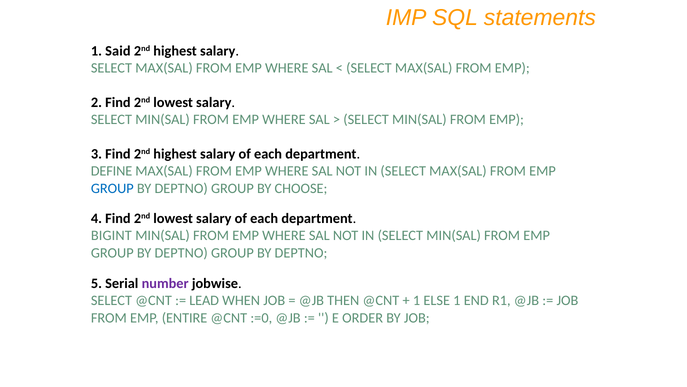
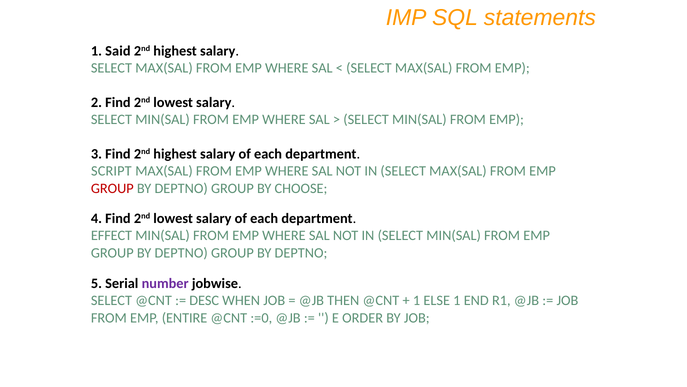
DEFINE: DEFINE -> SCRIPT (111, 171)
GROUP colour: blue -> red (112, 188)
BIGINT: BIGINT -> EFFECT (112, 235)
LEAD: LEAD -> DESC (204, 300)
